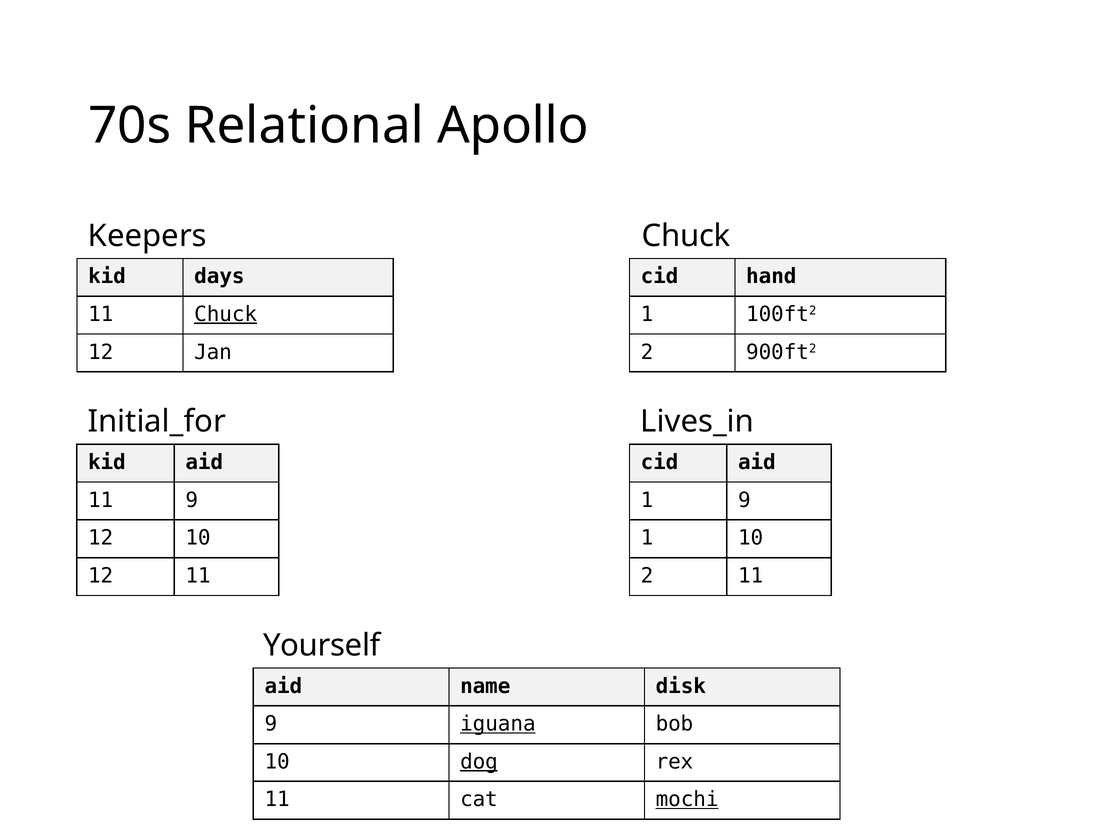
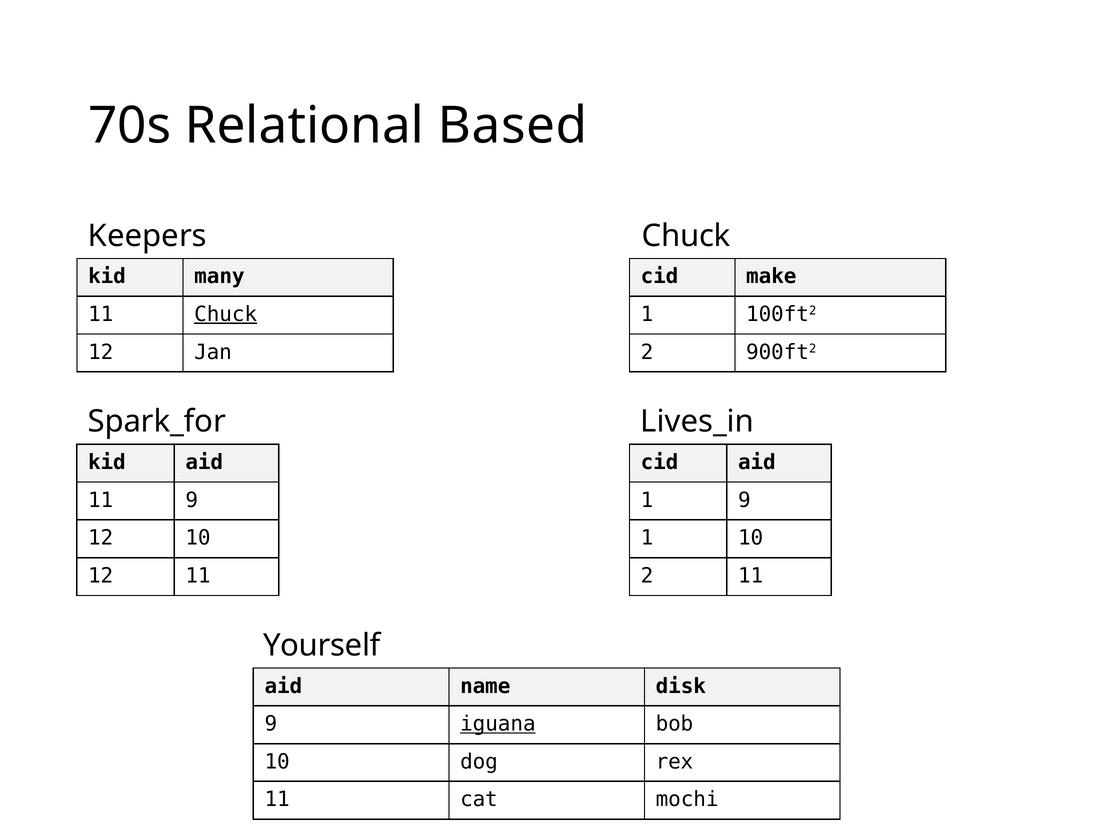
Apollo: Apollo -> Based (513, 126)
days: days -> many (219, 277)
hand: hand -> make (771, 277)
Initial_for: Initial_for -> Spark_for (157, 422)
dog underline: present -> none (479, 762)
mochi underline: present -> none (687, 799)
